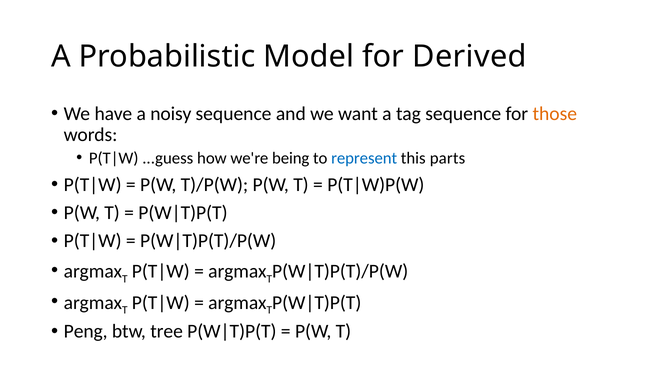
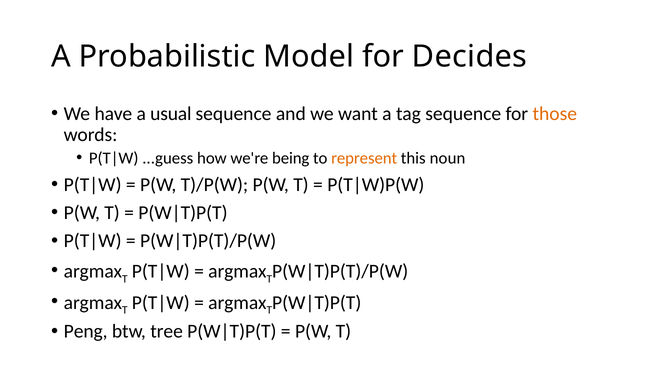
Derived: Derived -> Decides (470, 56)
noisy: noisy -> usual (171, 113)
represent colour: blue -> orange (364, 158)
parts: parts -> noun (448, 158)
